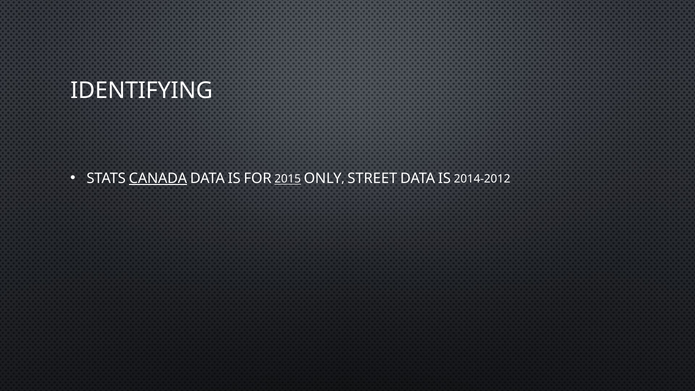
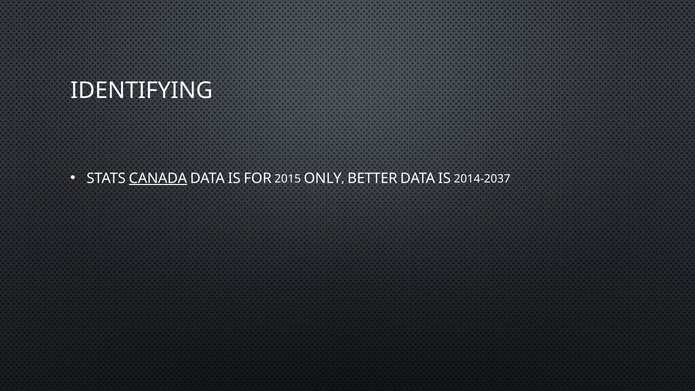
2015 underline: present -> none (288, 179)
STREET: STREET -> BETTER (372, 178)
2014-2012: 2014-2012 -> 2014-2037 (482, 179)
